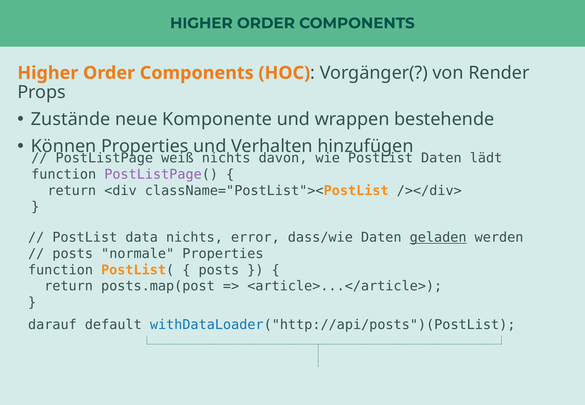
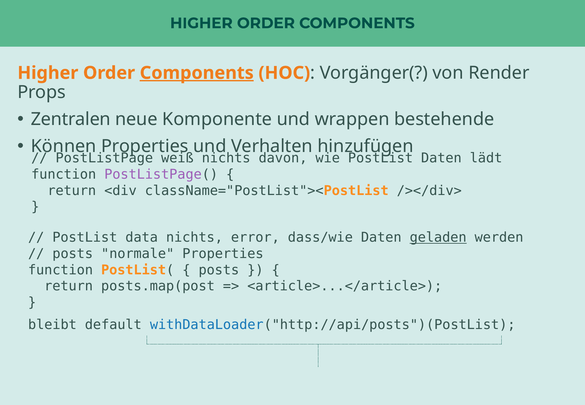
Components underline: none -> present (197, 73)
Zustände: Zustände -> Zentralen (71, 119)
darauf: darauf -> bleibt (52, 325)
